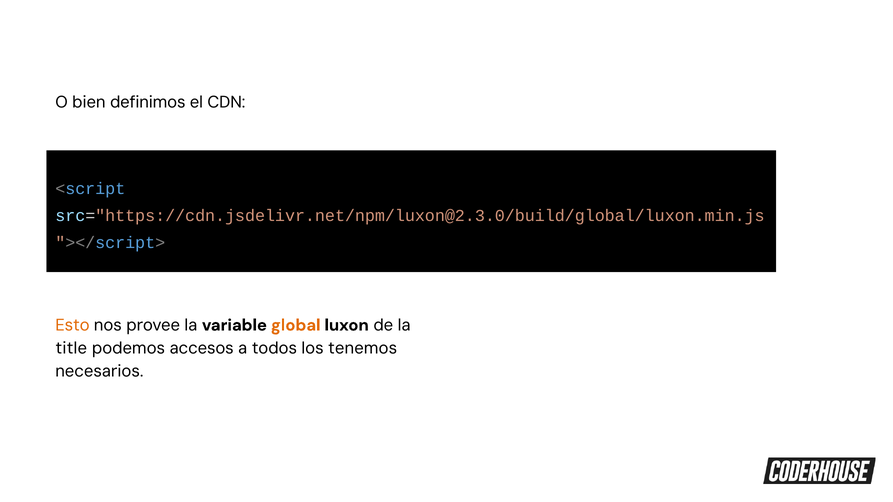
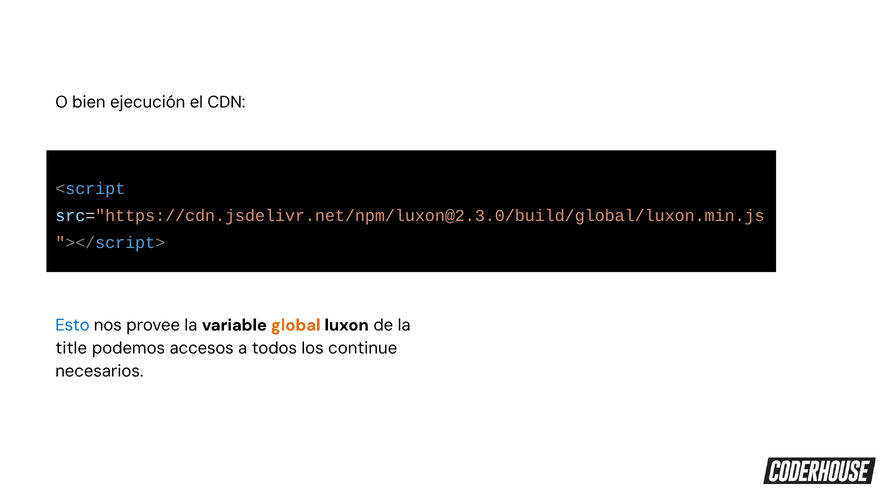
definimos: definimos -> ejecución (148, 102)
Esto colour: orange -> blue (72, 325)
tenemos: tenemos -> continue (363, 348)
